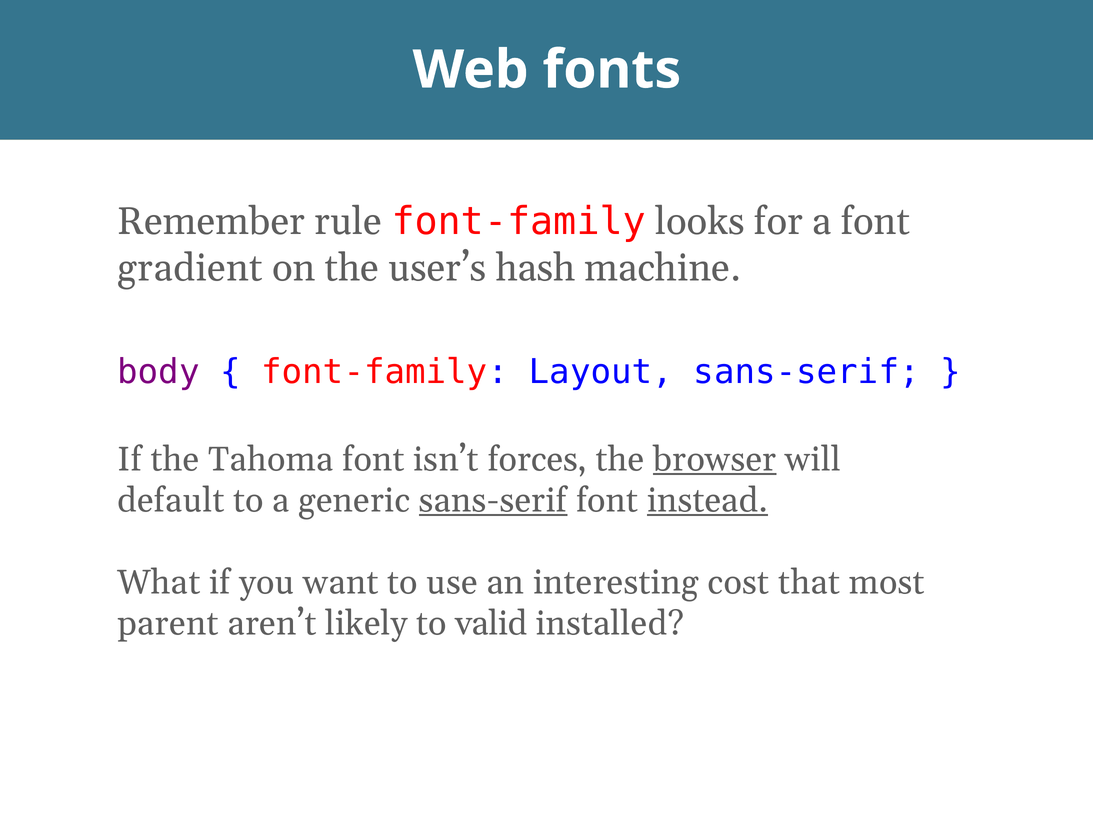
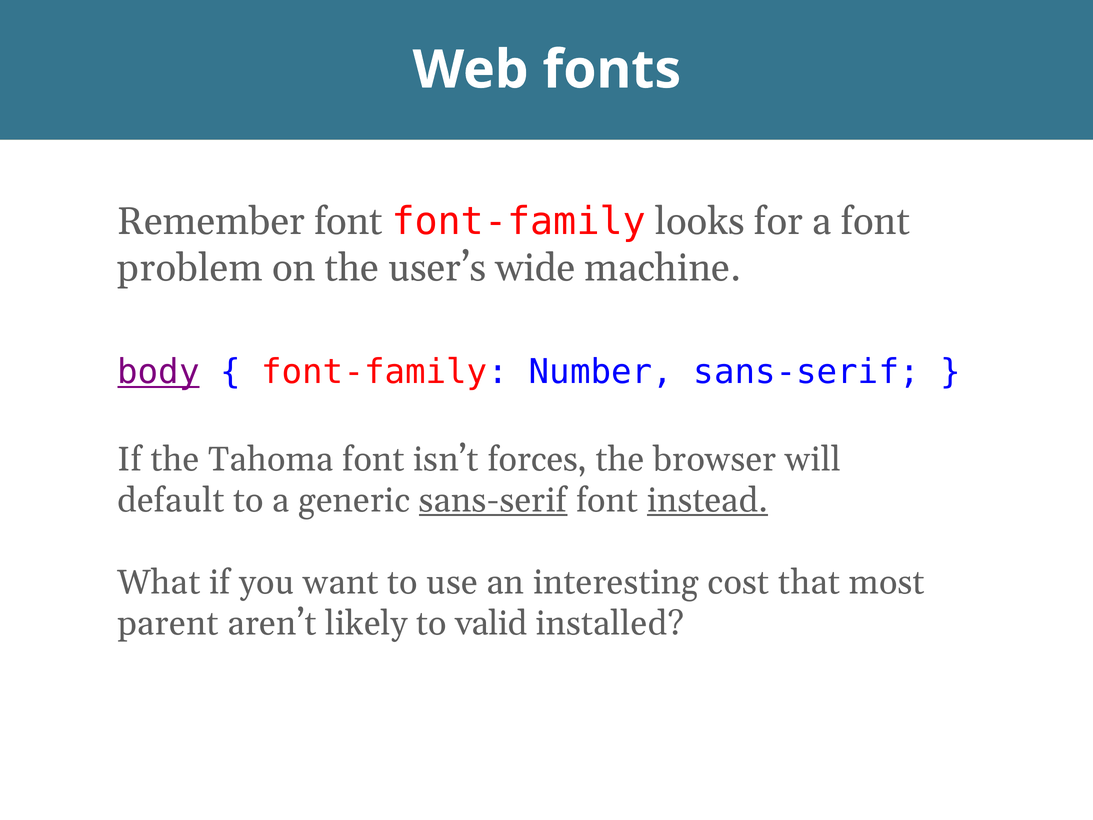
Remember rule: rule -> font (348, 222)
gradient: gradient -> problem (190, 268)
hash: hash -> wide (535, 268)
body underline: none -> present (158, 372)
Layout: Layout -> Number (601, 372)
browser underline: present -> none (715, 459)
